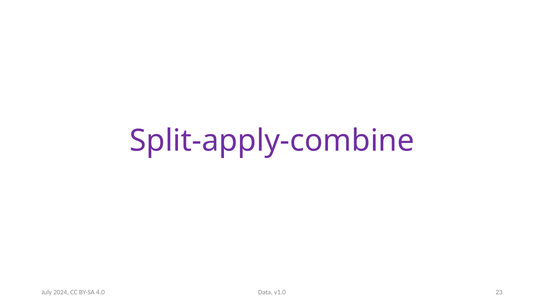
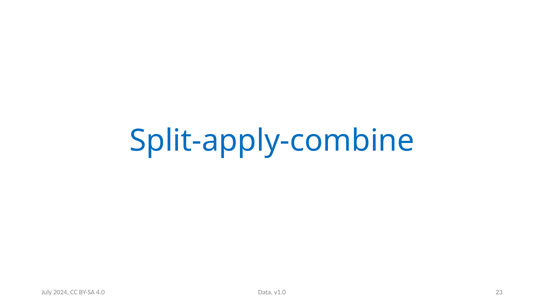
Split-apply-combine colour: purple -> blue (272, 141)
